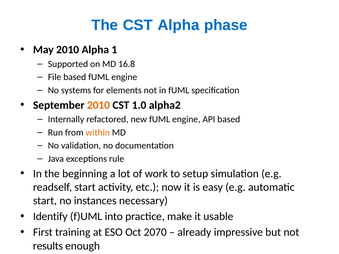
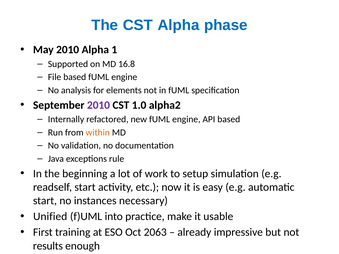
systems: systems -> analysis (76, 90)
2010 colour: orange -> purple (98, 105)
Identify: Identify -> Unified (50, 217)
2070: 2070 -> 2063 (155, 233)
